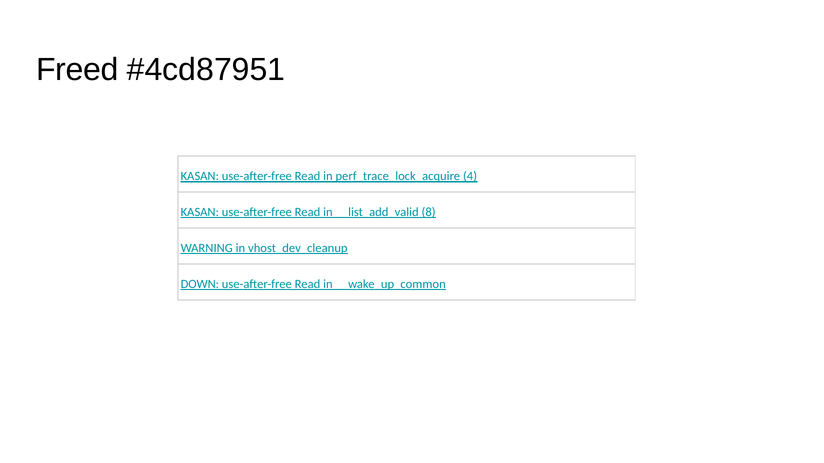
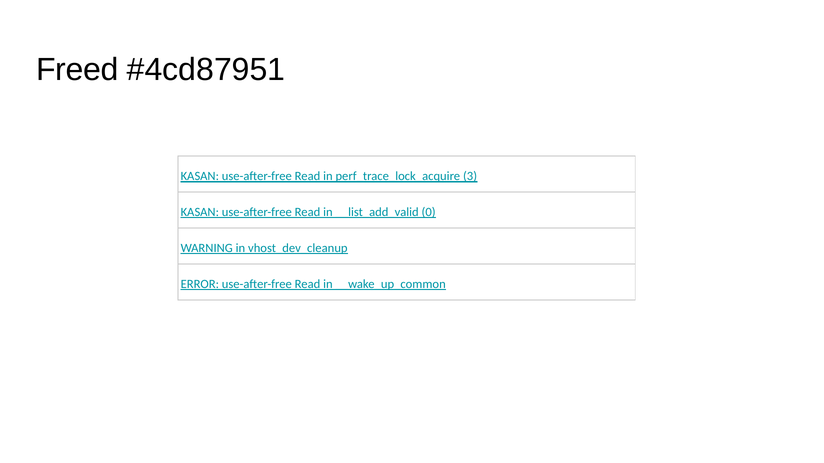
4: 4 -> 3 (470, 176)
8: 8 -> 0 (429, 212)
DOWN: DOWN -> ERROR (200, 284)
